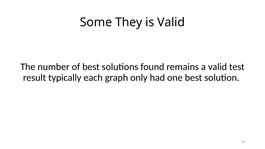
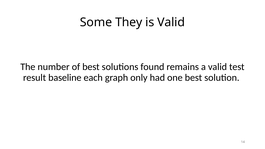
typically: typically -> baseline (65, 78)
